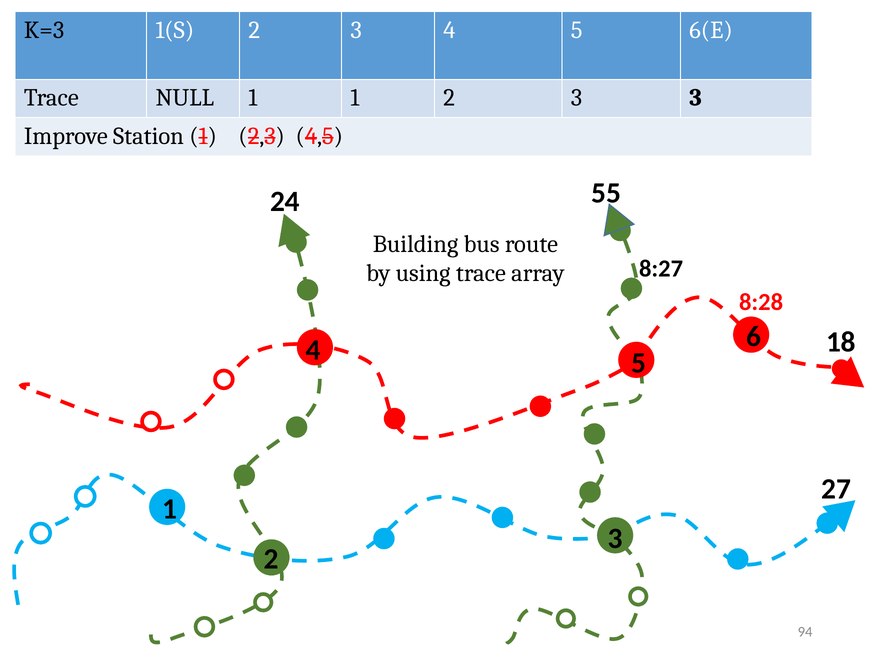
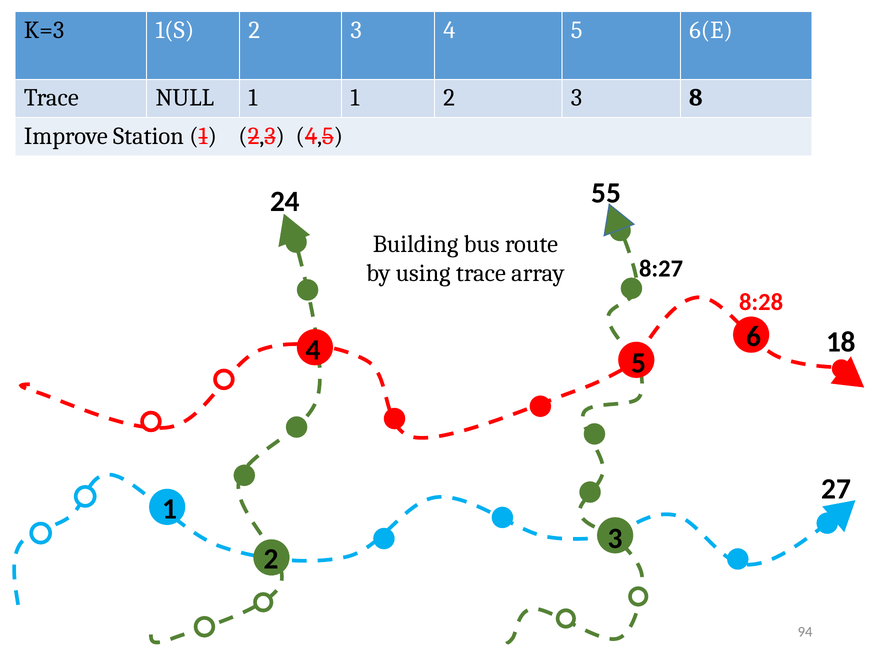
3 3: 3 -> 8 (696, 98)
